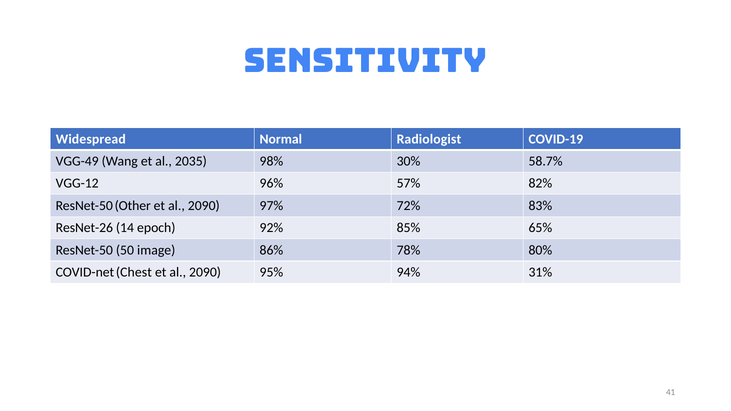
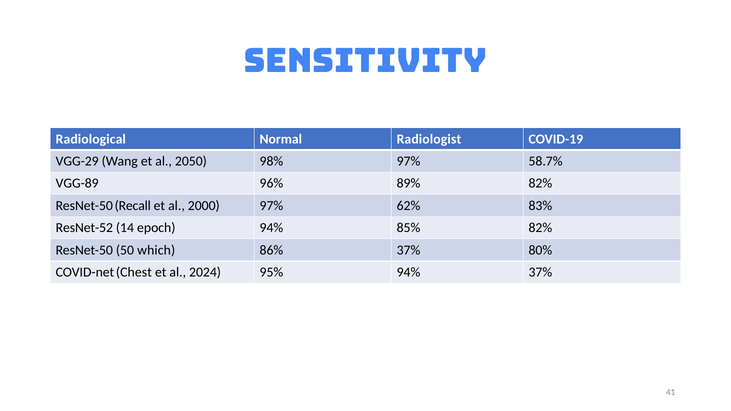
Widespread: Widespread -> Radiological (91, 139)
VGG-49: VGG-49 -> VGG-29 (77, 161)
2035: 2035 -> 2050 (191, 161)
98% 30%: 30% -> 97% (408, 161)
VGG-12: VGG-12 -> VGG-89 (77, 184)
57%: 57% -> 89% (408, 184)
Other: Other -> Recall (133, 206)
2090: 2090 -> 2000 (204, 206)
72%: 72% -> 62% (408, 206)
ResNet-26: ResNet-26 -> ResNet-52 (84, 228)
epoch 92%: 92% -> 94% (271, 228)
85% 65%: 65% -> 82% (540, 228)
image: image -> which (156, 250)
86% 78%: 78% -> 37% (408, 250)
2090: 2090 -> 2024 (205, 272)
94% 31%: 31% -> 37% (540, 272)
